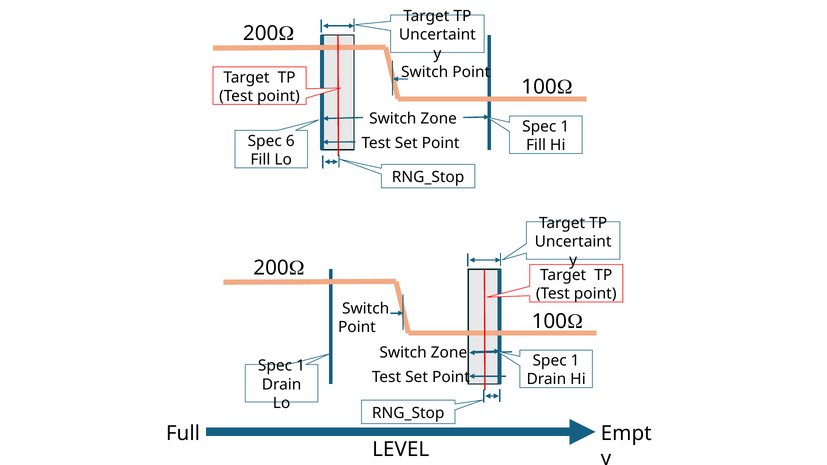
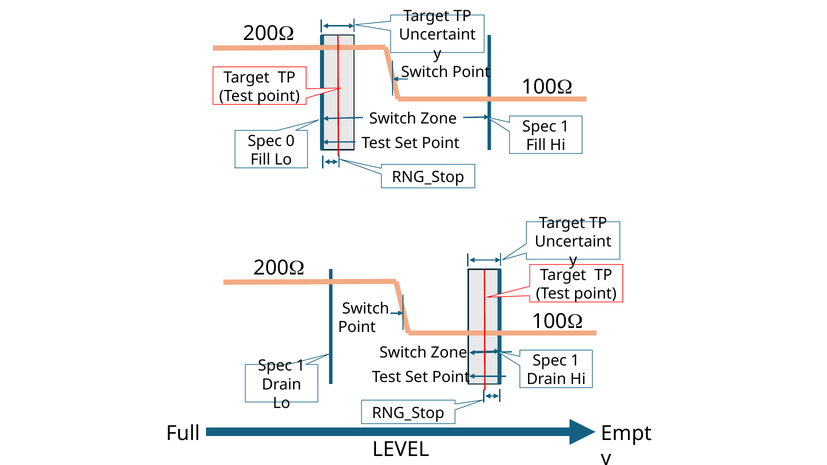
6: 6 -> 0 (290, 141)
